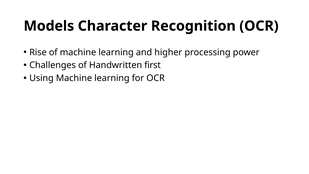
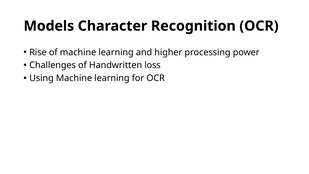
first: first -> loss (153, 65)
